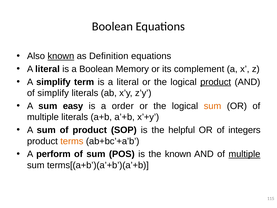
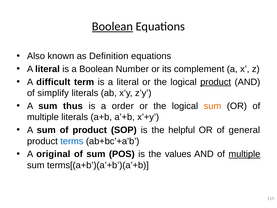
Boolean underline: none -> present (112, 26)
known underline: present -> none (61, 56)
Memory: Memory -> Number (132, 69)
A simplify: simplify -> difficult (53, 82)
easy: easy -> thus (73, 106)
integers: integers -> general (244, 130)
terms colour: orange -> blue (72, 141)
perform: perform -> original (53, 154)
the known: known -> values (178, 154)
